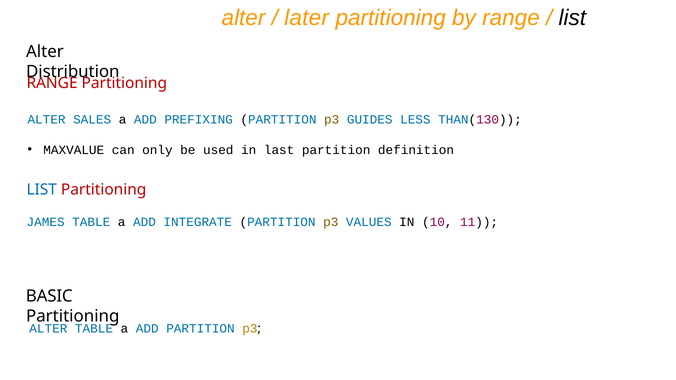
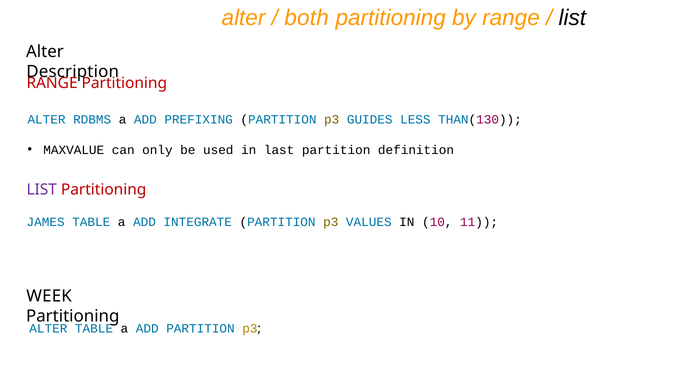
later: later -> both (307, 18)
Distribution: Distribution -> Description (73, 72)
SALES: SALES -> RDBMS (92, 120)
LIST colour: blue -> purple (42, 190)
BASIC: BASIC -> WEEK (49, 296)
